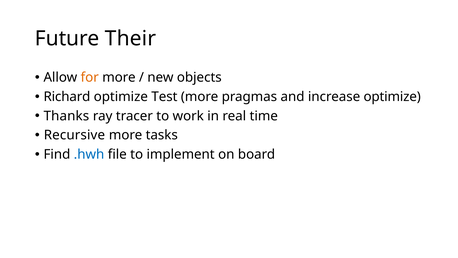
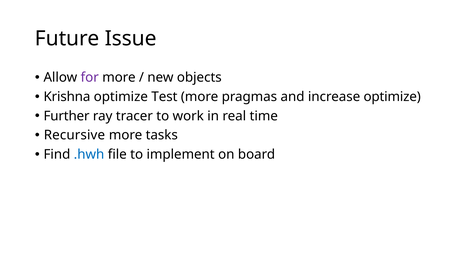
Their: Their -> Issue (131, 38)
for colour: orange -> purple (90, 77)
Richard: Richard -> Krishna (67, 97)
Thanks: Thanks -> Further (67, 116)
